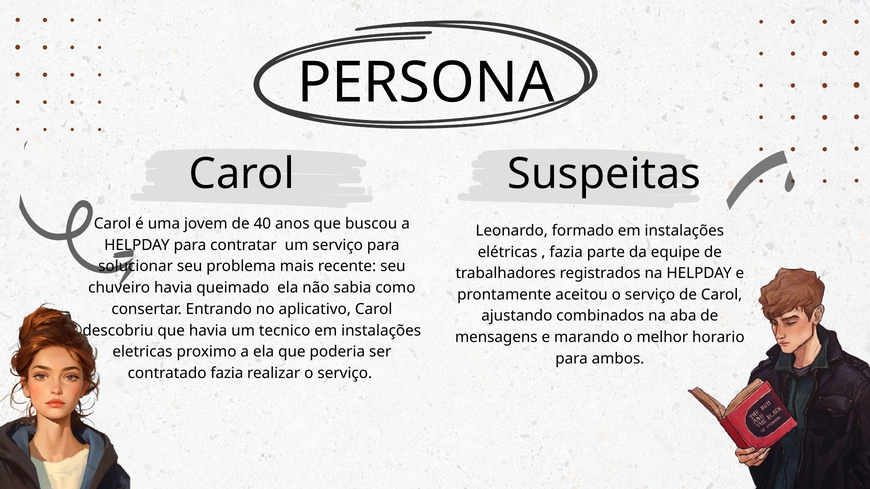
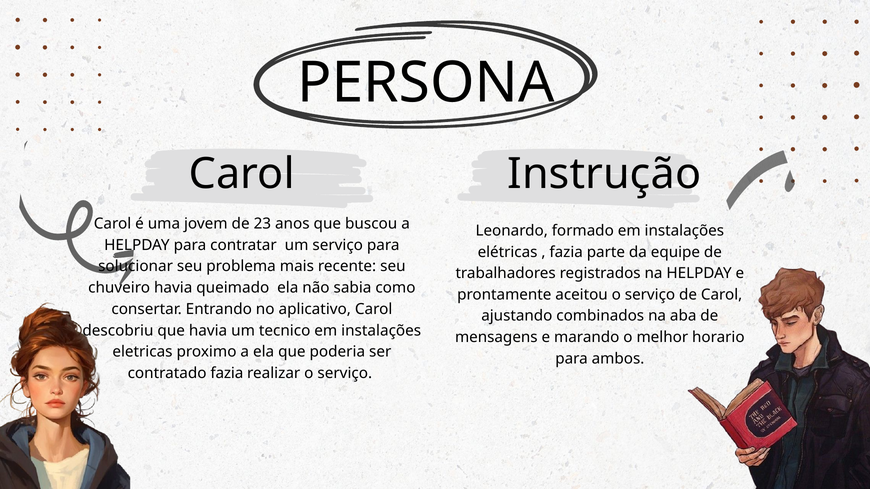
Suspeitas: Suspeitas -> Instrução (604, 174)
40: 40 -> 23 (262, 224)
